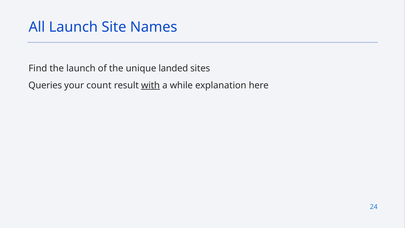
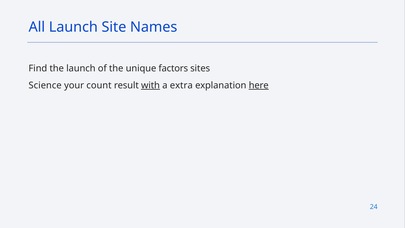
landed: landed -> factors (173, 68)
Queries: Queries -> Science (45, 85)
while: while -> extra (181, 85)
here underline: none -> present (259, 85)
